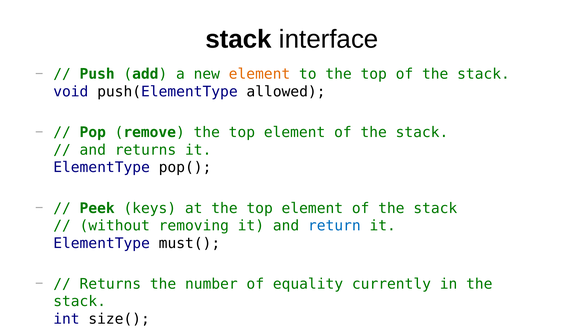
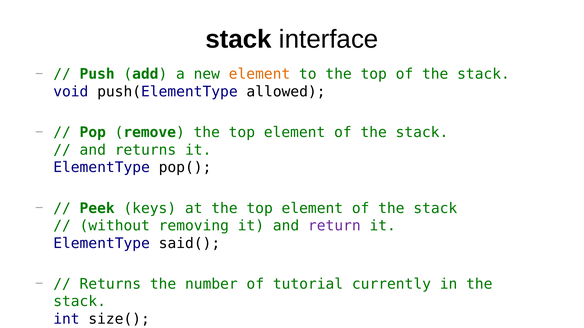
return colour: blue -> purple (334, 226)
must(: must( -> said( (189, 244)
equality: equality -> tutorial (308, 284)
